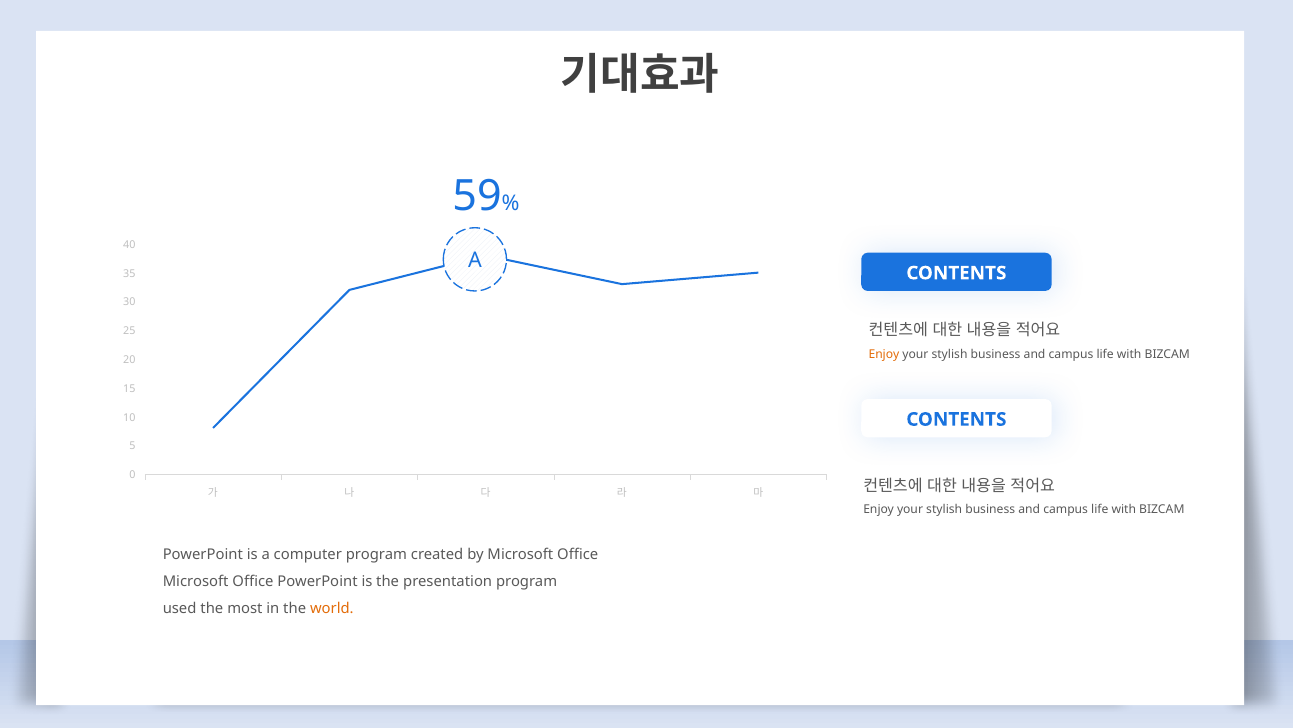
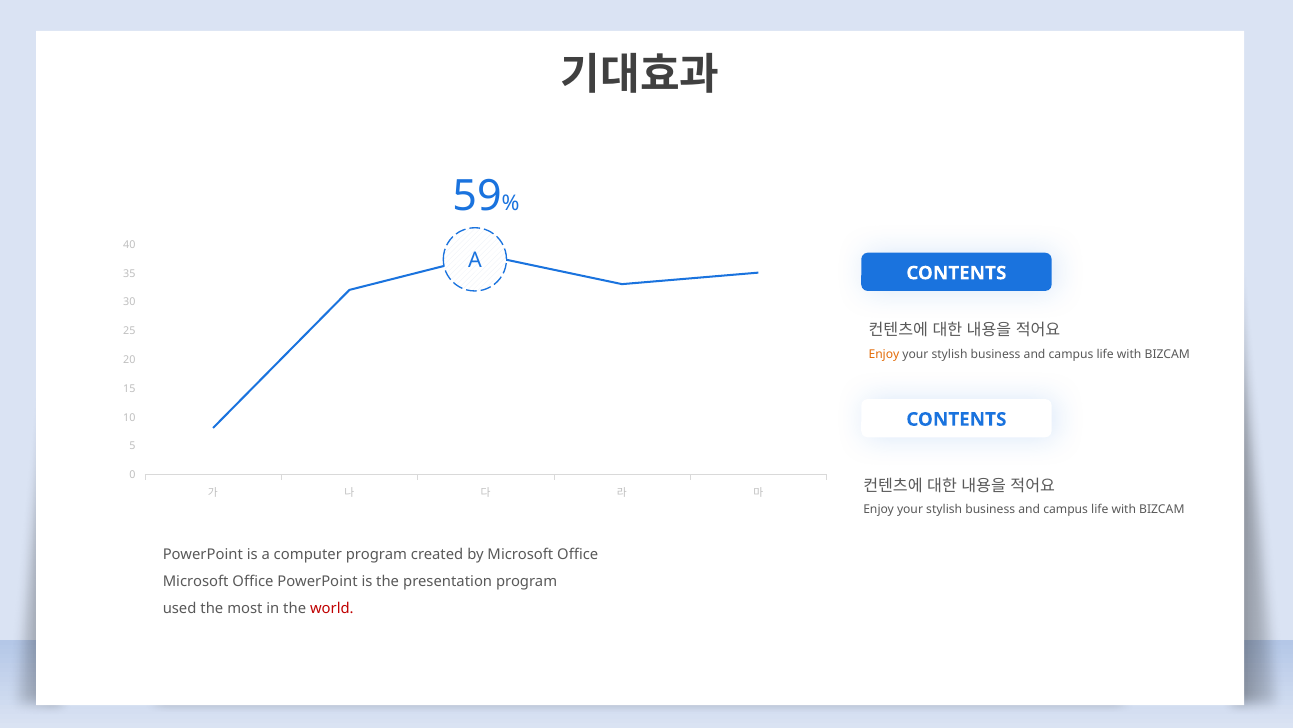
world colour: orange -> red (332, 608)
